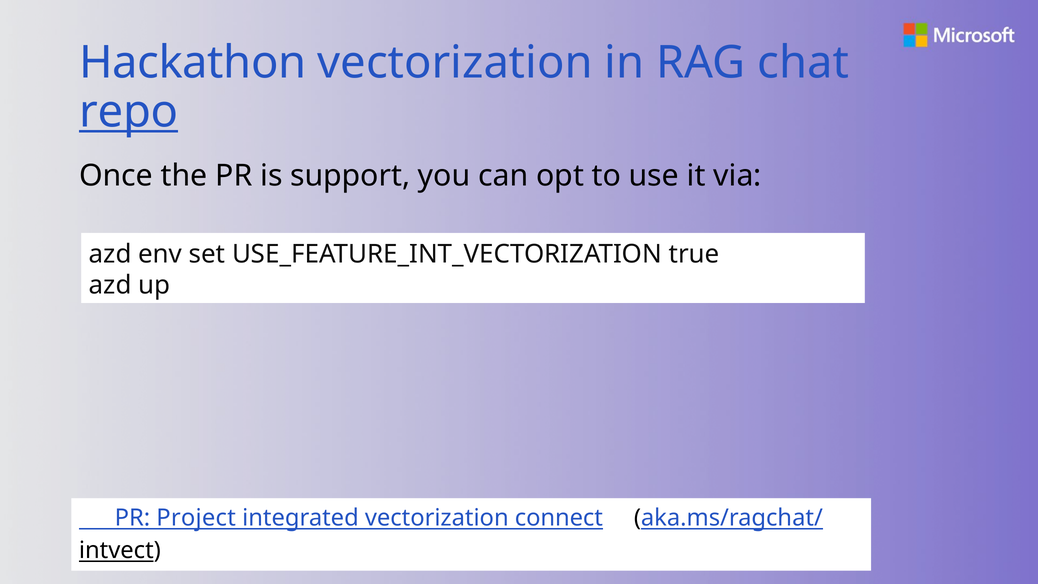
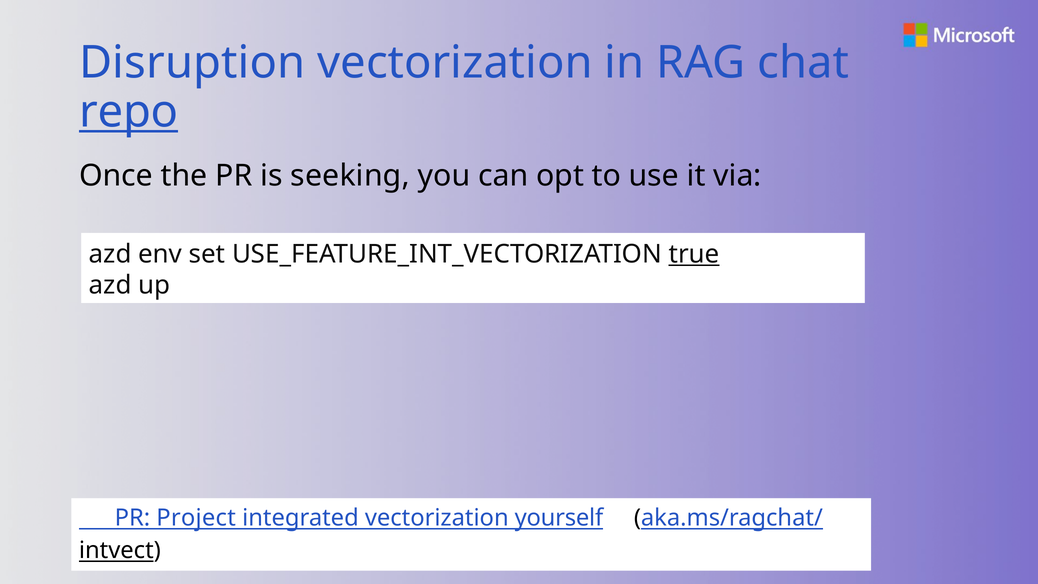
Hackathon: Hackathon -> Disruption (192, 63)
support: support -> seeking (350, 175)
true underline: none -> present (694, 254)
connect: connect -> yourself (559, 518)
